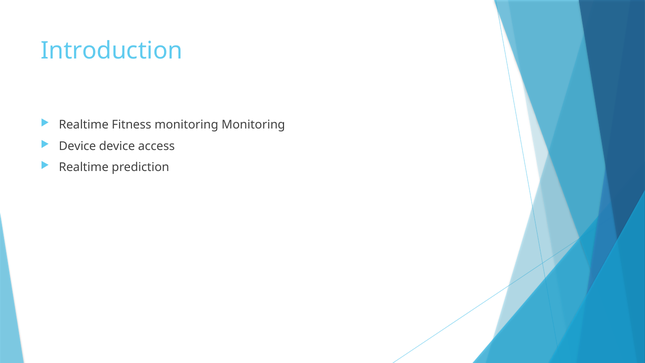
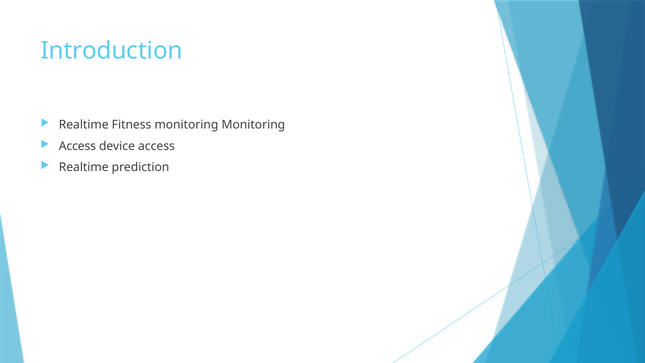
Device: Device -> Access (77, 146)
